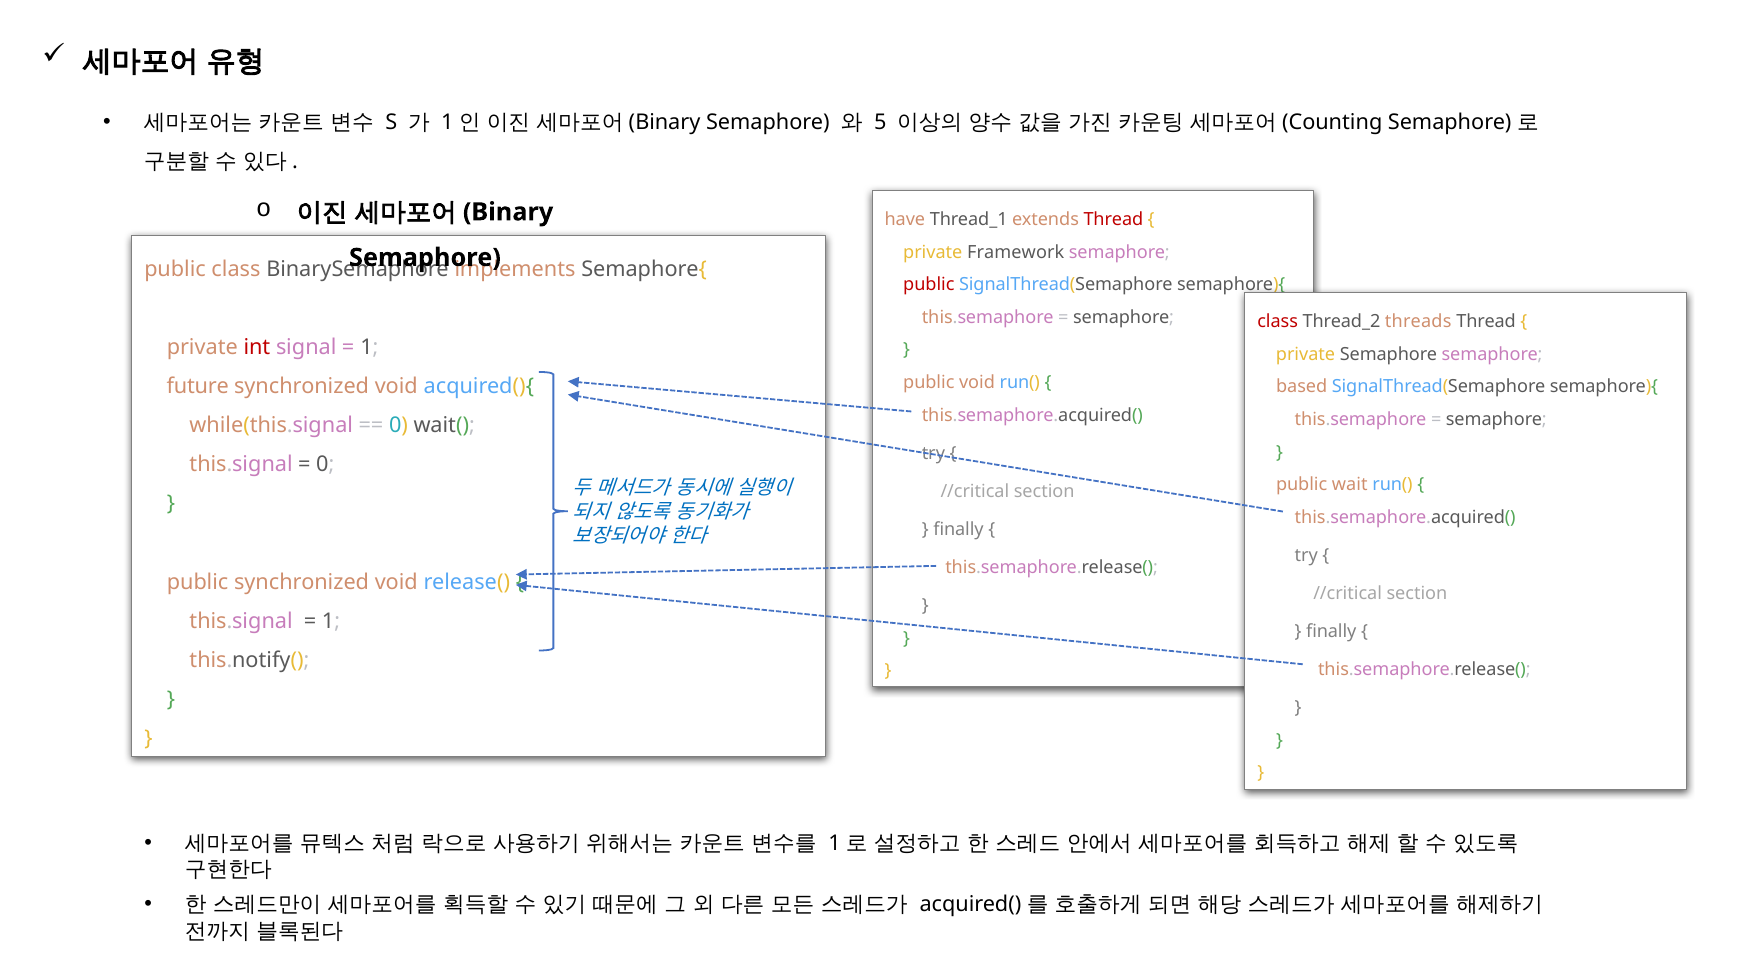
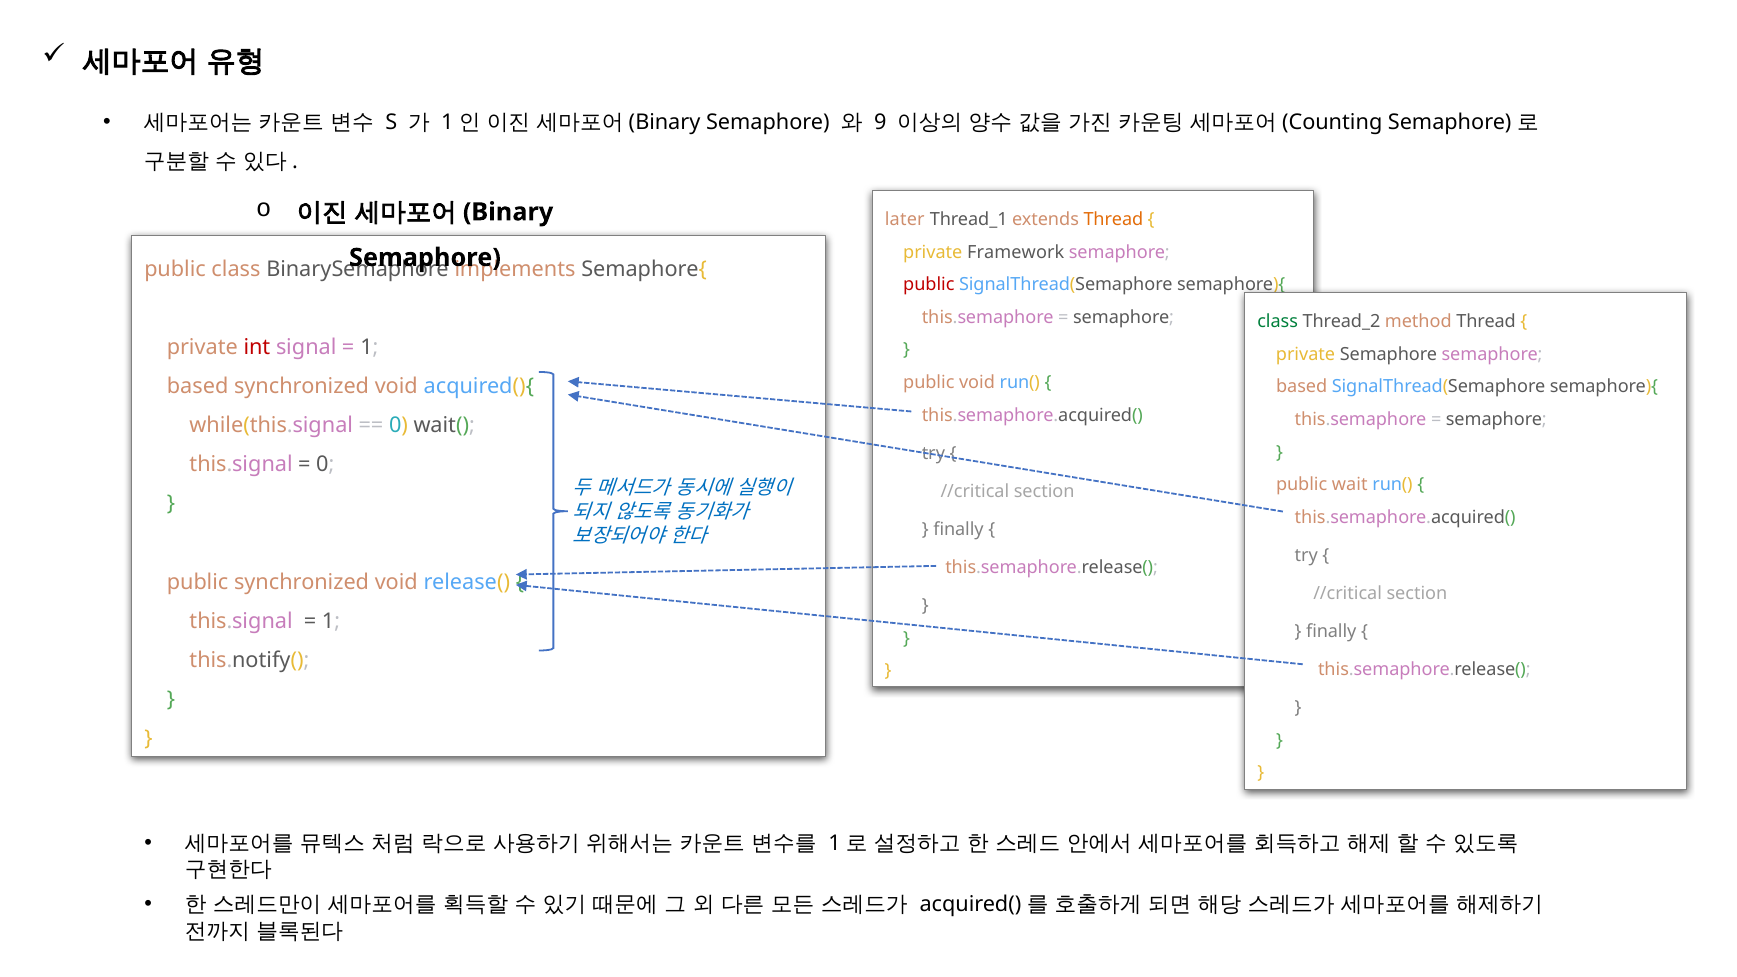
5: 5 -> 9 (880, 122)
have: have -> later (905, 220)
Thread colour: red -> orange (1113, 220)
class colour: red -> green (1278, 322)
threads: threads -> method (1418, 322)
future: future -> based (198, 386)
